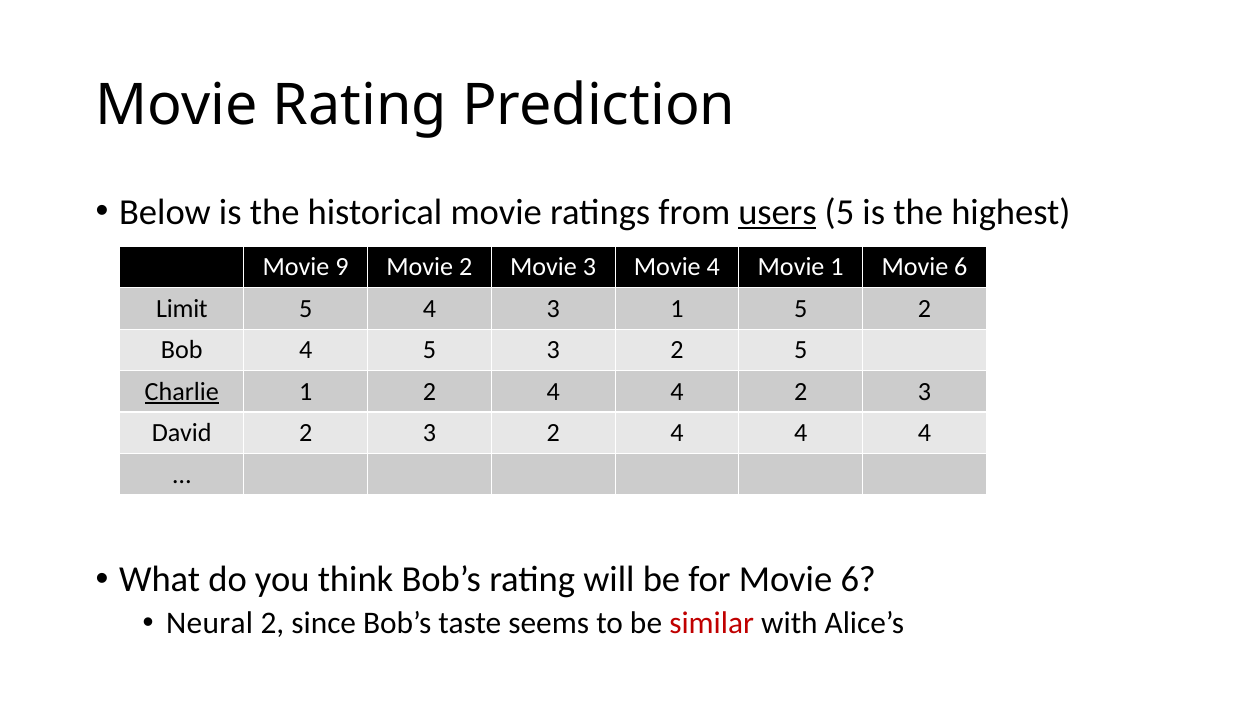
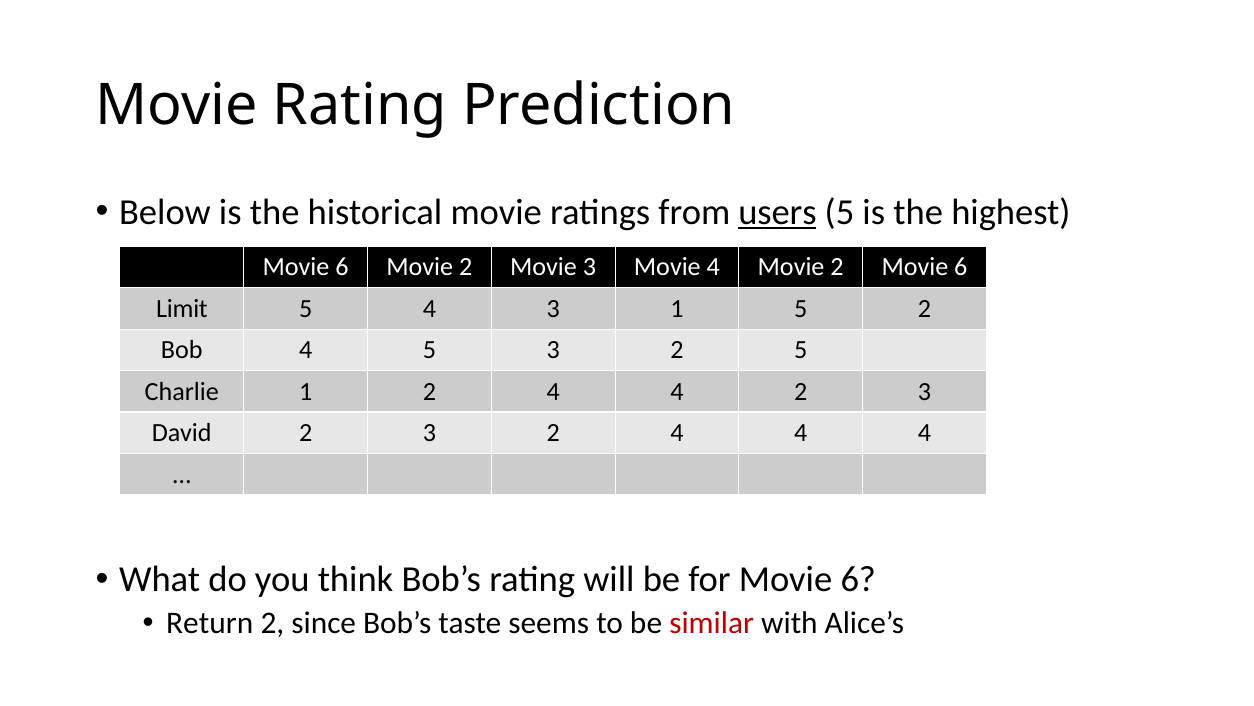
9: 9 -> 6 (342, 267)
4 Movie 1: 1 -> 2 (837, 267)
Charlie underline: present -> none (182, 391)
Neural: Neural -> Return (210, 622)
